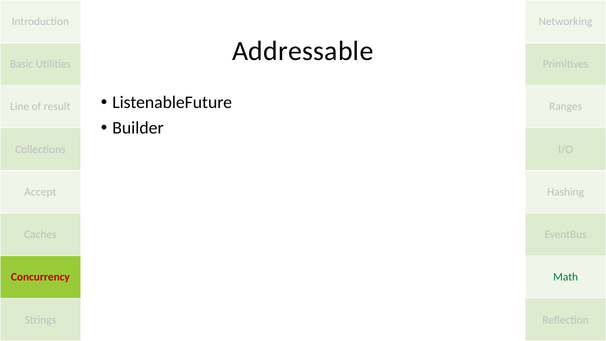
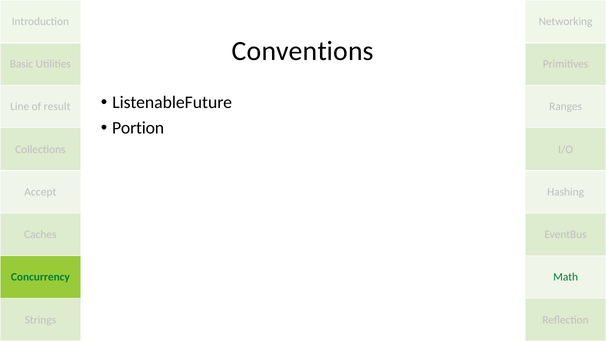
Addressable: Addressable -> Conventions (303, 51)
Builder: Builder -> Portion (138, 128)
Concurrency colour: red -> green (40, 277)
